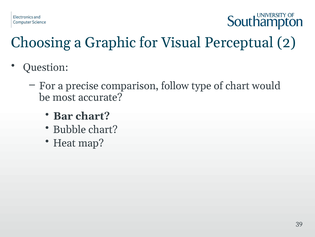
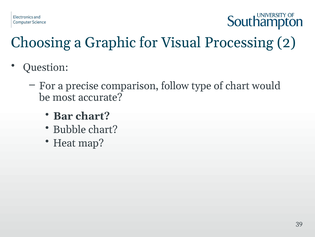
Perceptual: Perceptual -> Processing (239, 43)
